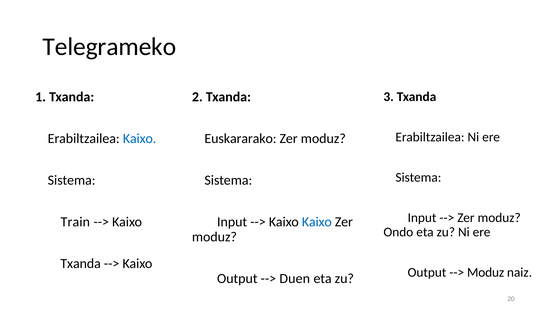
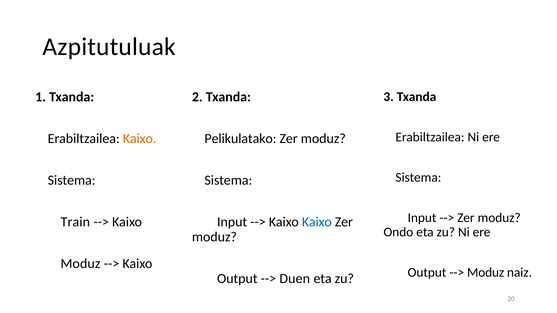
Telegrameko: Telegrameko -> Azpitutuluak (109, 47)
Kaixo colour: blue -> orange (140, 139)
Euskararako: Euskararako -> Pelikulatako (240, 139)
Txanda: Txanda -> Moduz (80, 264)
